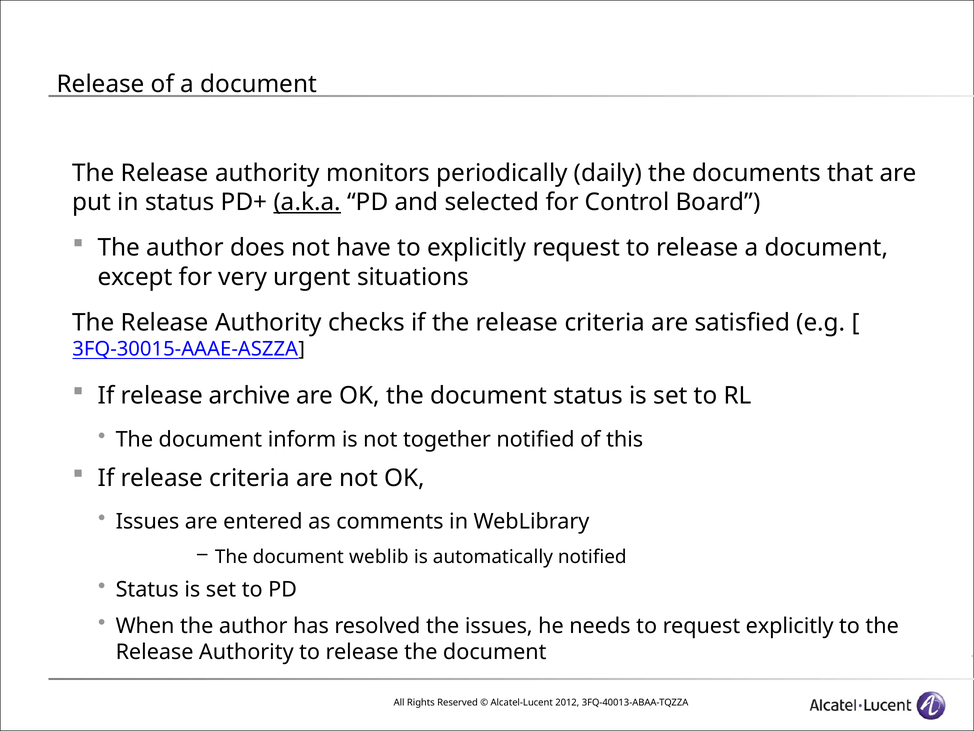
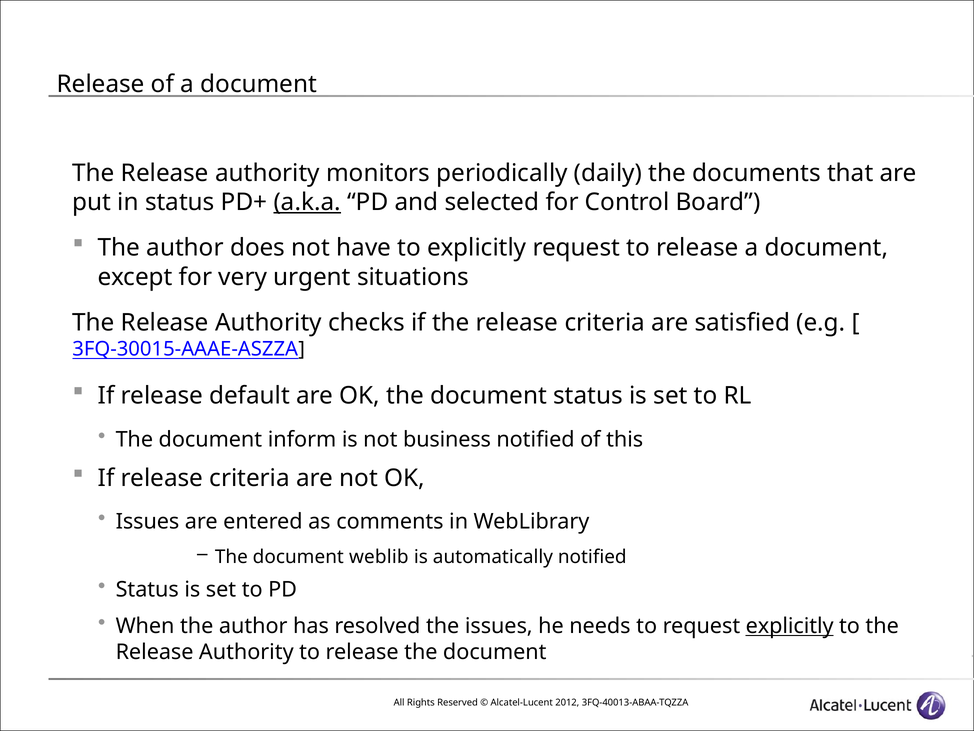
archive: archive -> default (250, 396)
together: together -> business (447, 439)
explicitly underline: none -> present (790, 626)
